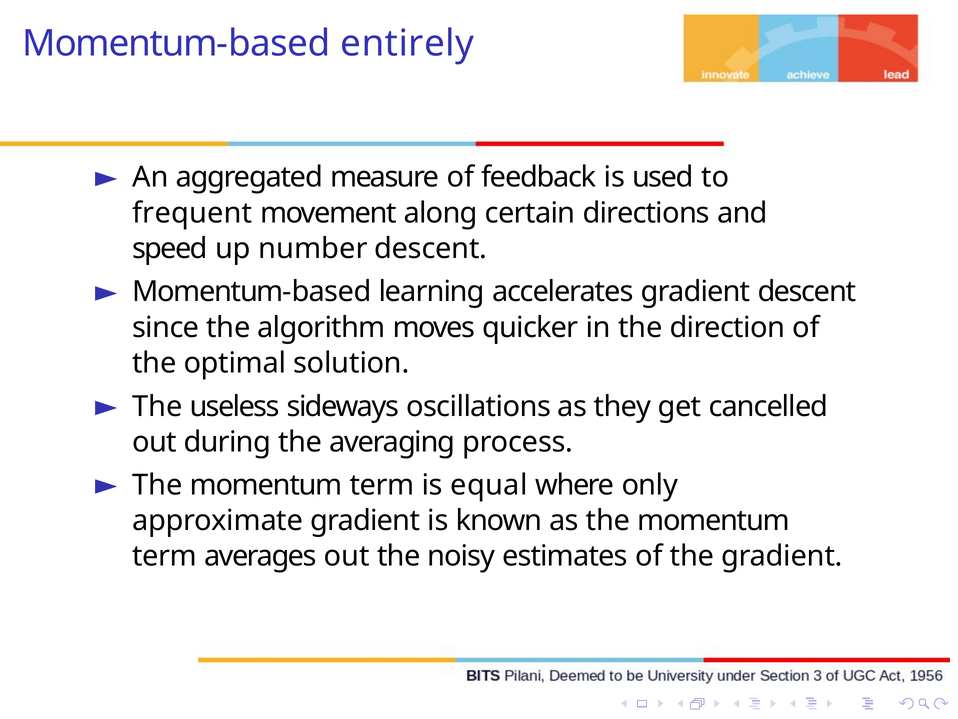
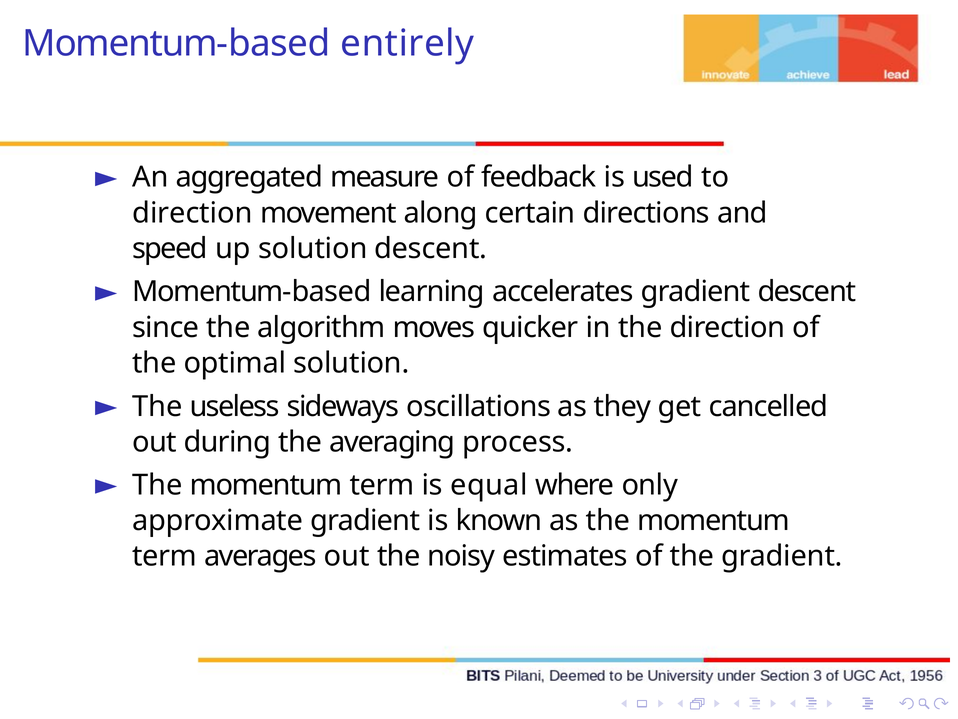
frequent: frequent -> direction (192, 213)
up number: number -> solution (313, 249)
